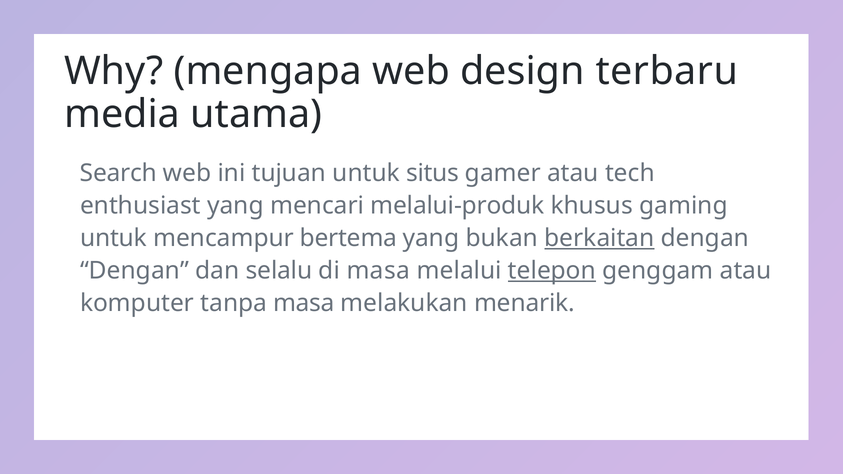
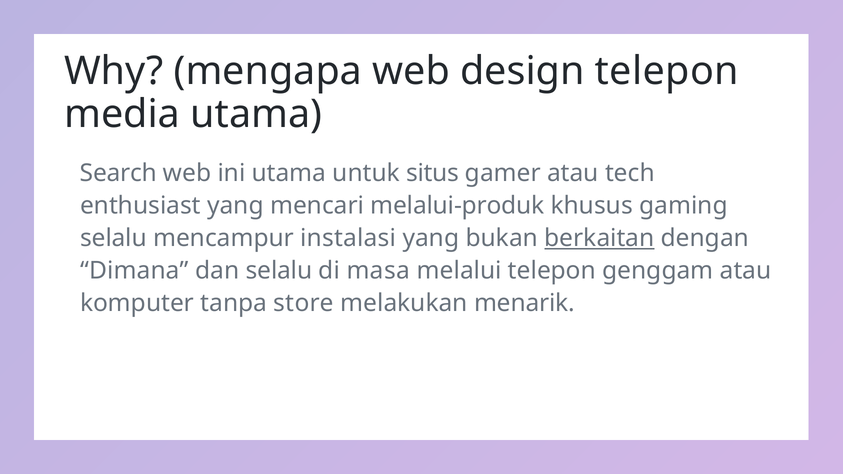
design terbaru: terbaru -> telepon (667, 71)
ini tujuan: tujuan -> utama (289, 173)
untuk: untuk -> selalu (113, 238)
bertema: bertema -> instalasi (348, 238)
Dengan: Dengan -> Dimana (134, 271)
telepon underline: present -> none (552, 271)
tanpa masa: masa -> store (304, 303)
